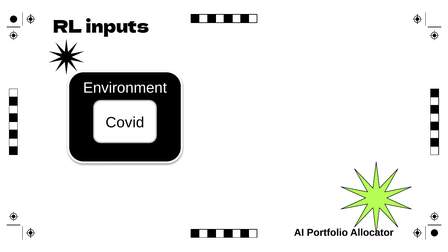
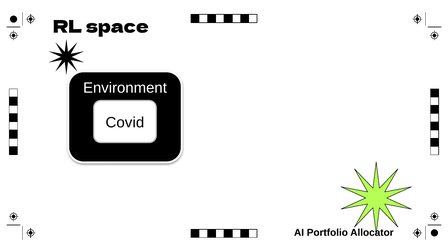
inputs: inputs -> space (117, 27)
